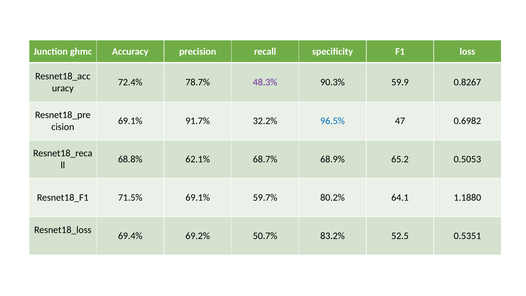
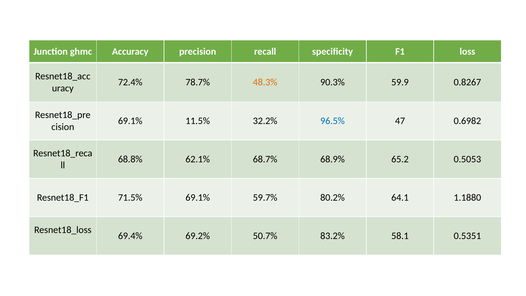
48.3% colour: purple -> orange (265, 82)
91.7%: 91.7% -> 11.5% (198, 121)
52.5: 52.5 -> 58.1 (400, 236)
